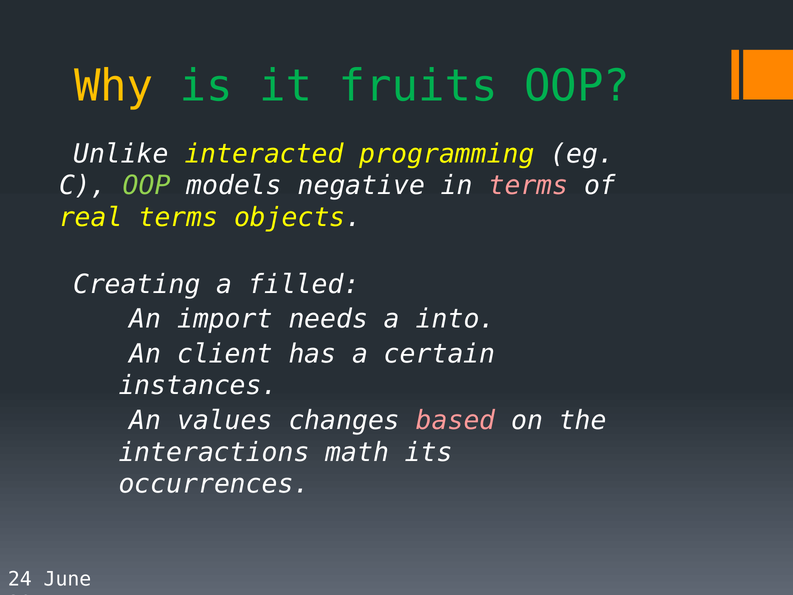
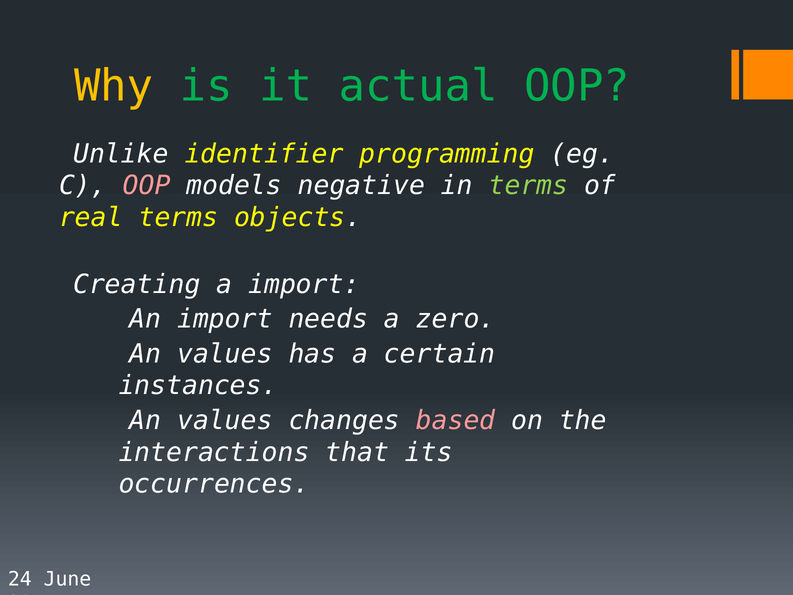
fruits: fruits -> actual (418, 86)
interacted: interacted -> identifier (264, 154)
OOP colour: light green -> pink (147, 186)
terms colour: pink -> light green (528, 186)
a filled: filled -> import (304, 284)
into: into -> zero (456, 319)
client: client -> values (225, 354)
math: math -> that (357, 452)
